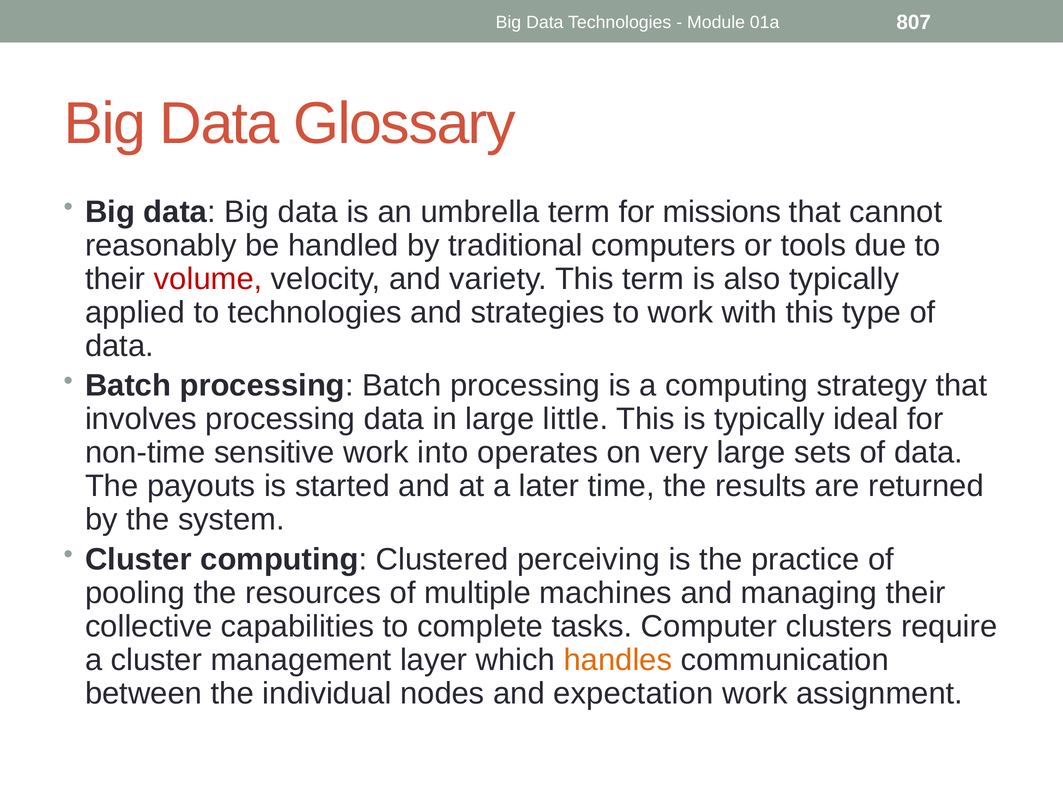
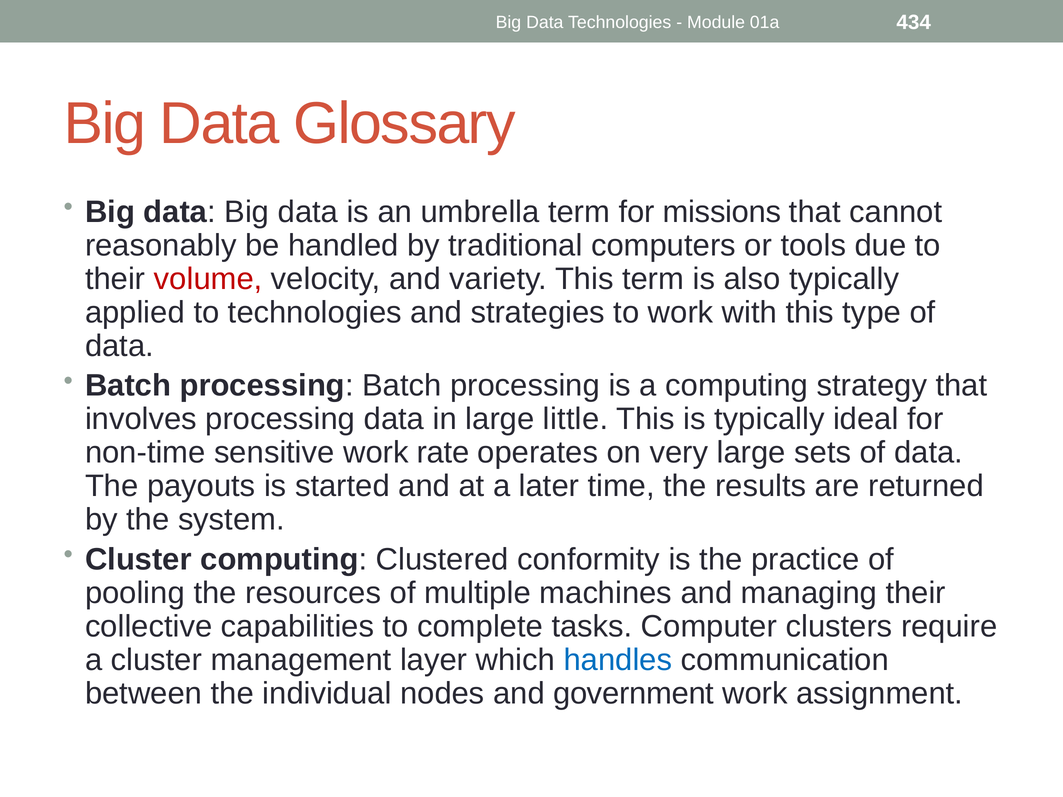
807: 807 -> 434 (914, 23)
into: into -> rate (443, 453)
perceiving: perceiving -> conformity (589, 560)
handles colour: orange -> blue (618, 660)
expectation: expectation -> government (634, 694)
